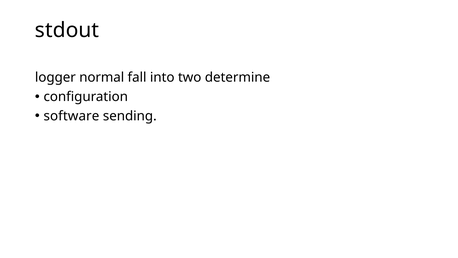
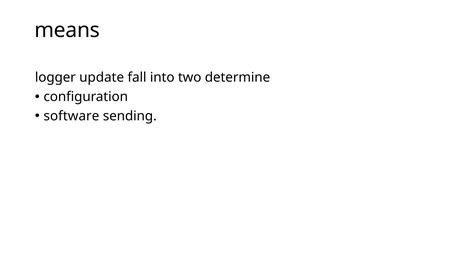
stdout: stdout -> means (67, 30)
normal: normal -> update (102, 77)
